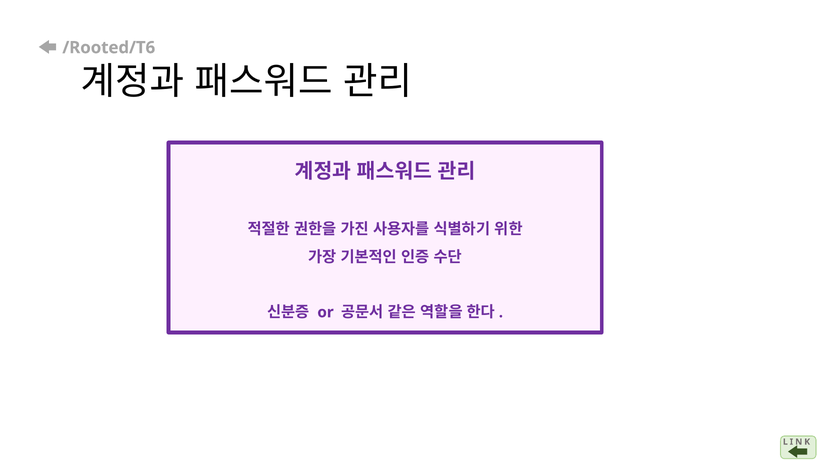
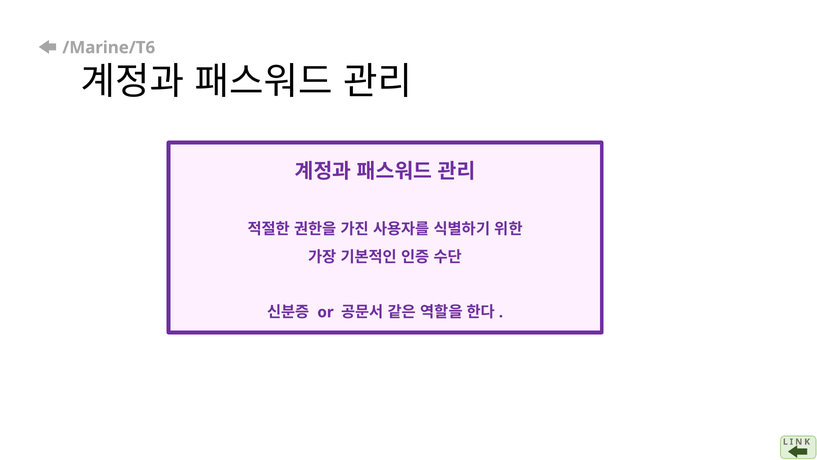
/Rooted/T6: /Rooted/T6 -> /Marine/T6 (109, 48)
